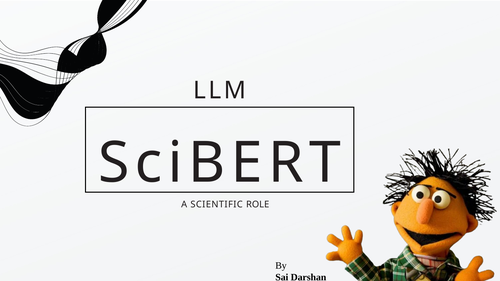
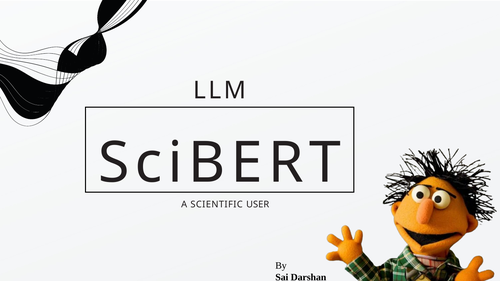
ROLE: ROLE -> USER (258, 205)
